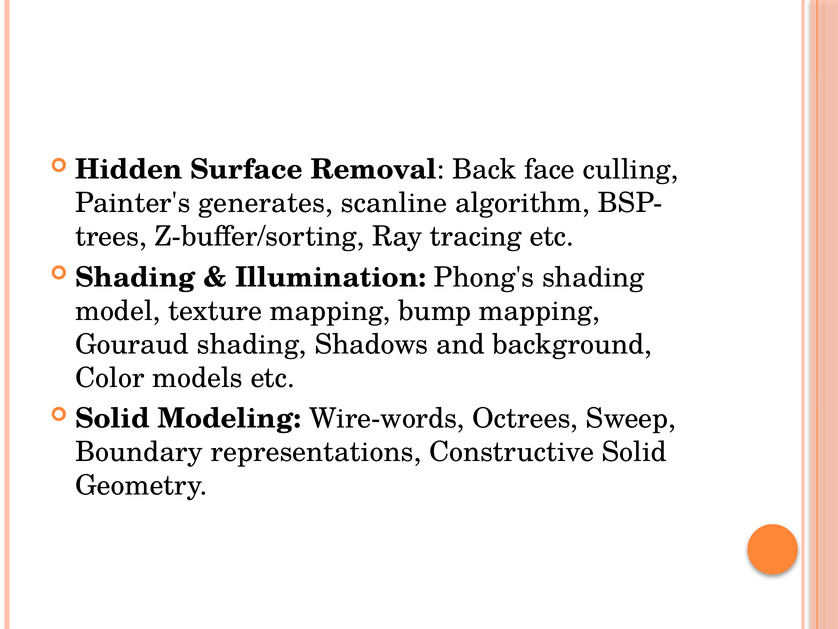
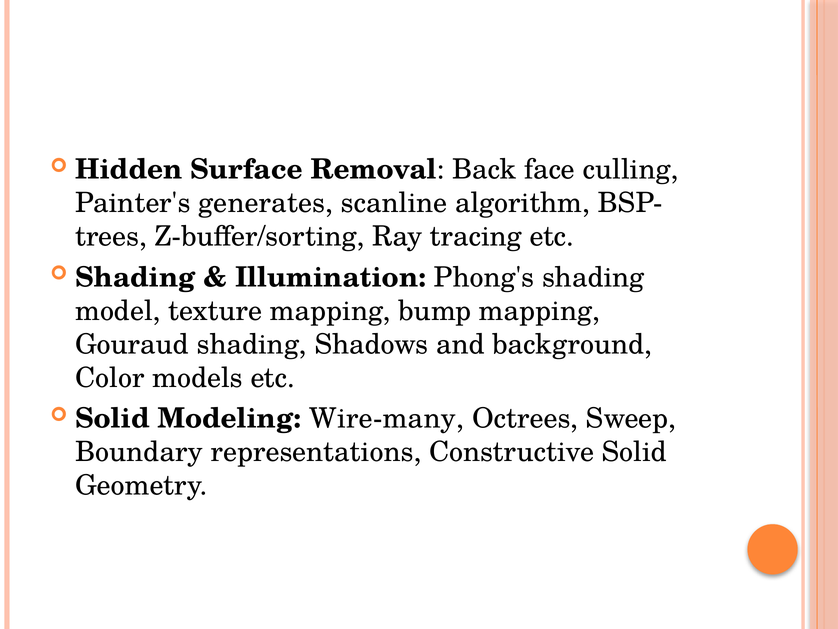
Wire-words: Wire-words -> Wire-many (387, 418)
